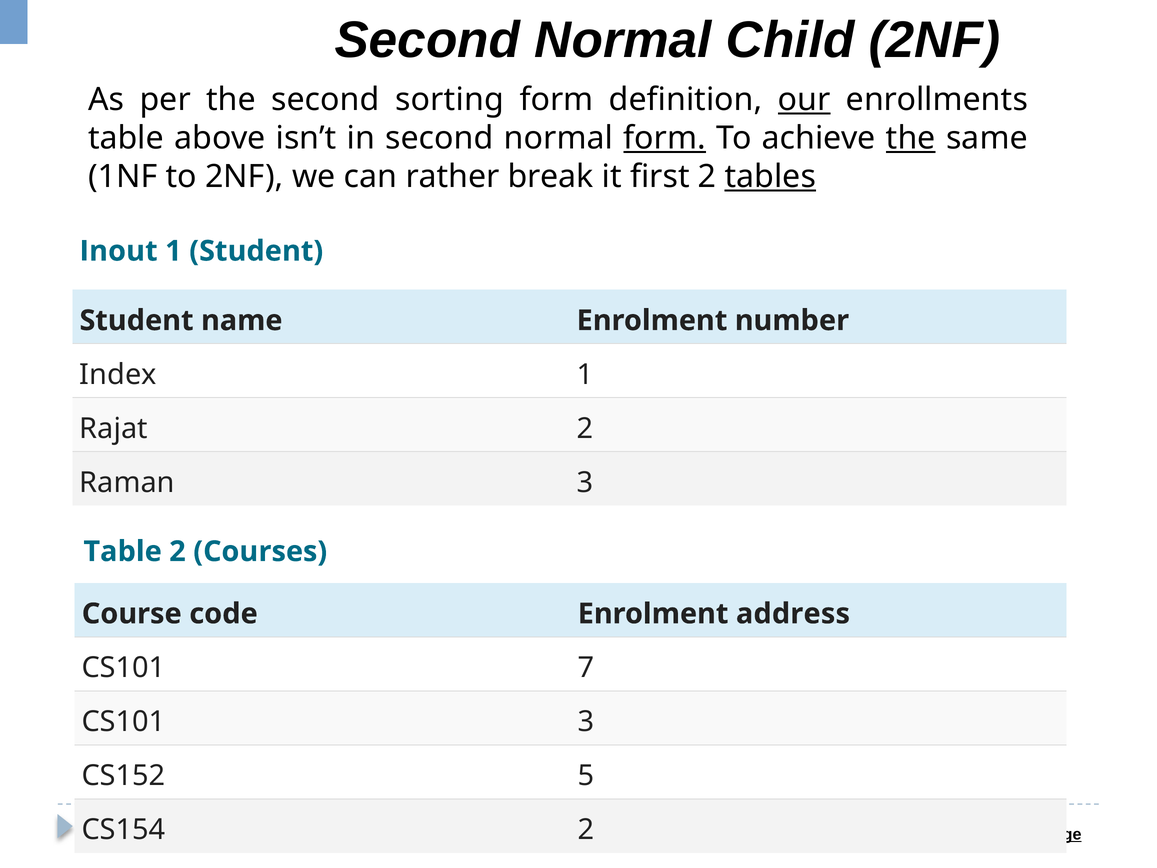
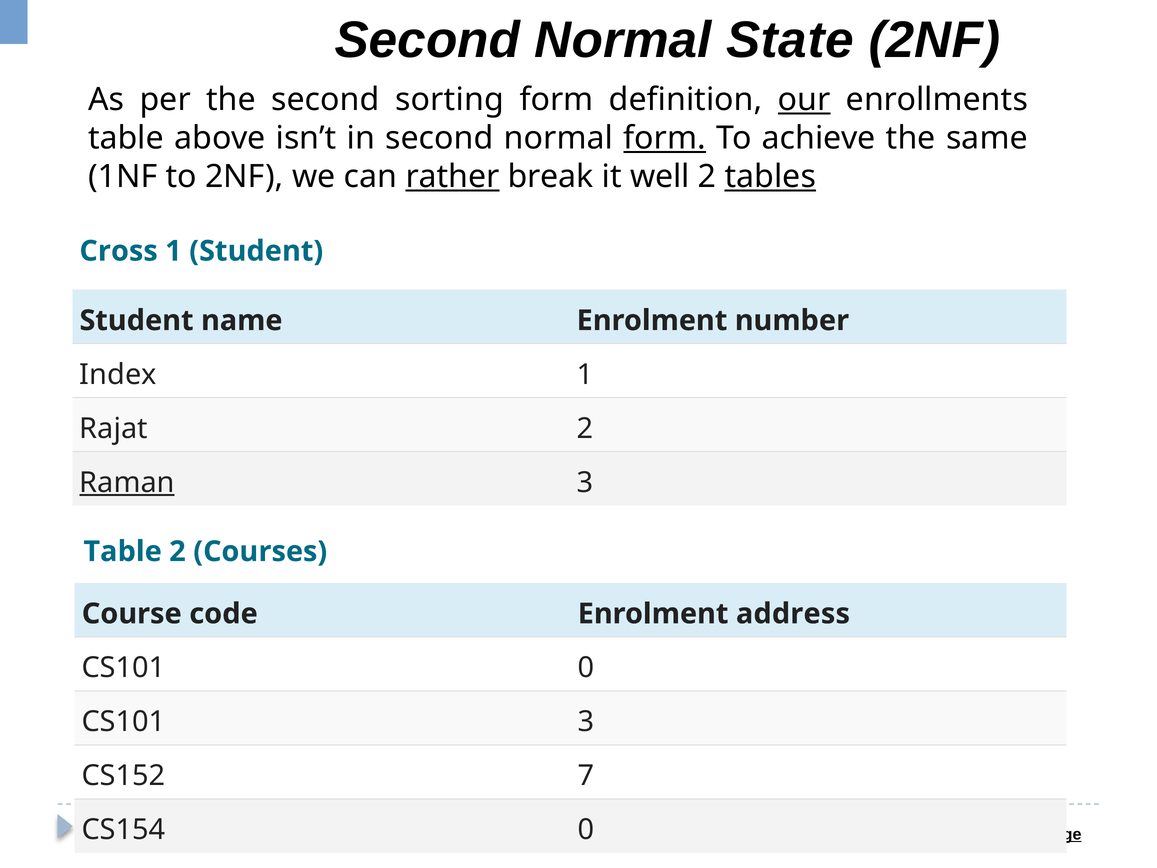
Child: Child -> State (790, 40)
the underline: present -> none (911, 138)
rather underline: none -> present (452, 177)
first: first -> well (660, 177)
Inout: Inout -> Cross (119, 251)
Raman underline: none -> present (127, 482)
CS101 7: 7 -> 0 (586, 668)
5: 5 -> 7 (586, 776)
CS154 2: 2 -> 0 (586, 830)
